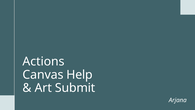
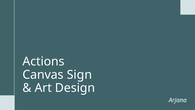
Help: Help -> Sign (79, 75)
Submit: Submit -> Design (75, 88)
